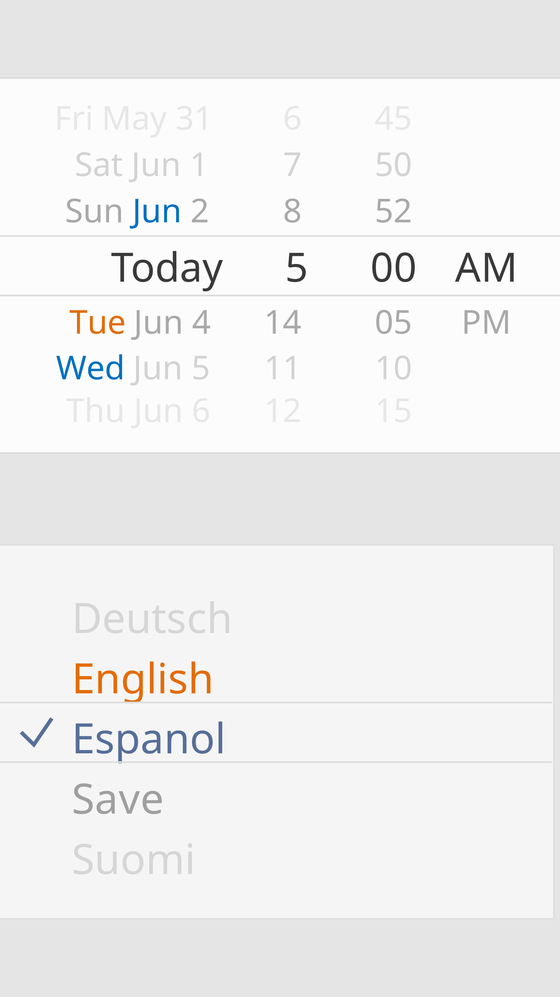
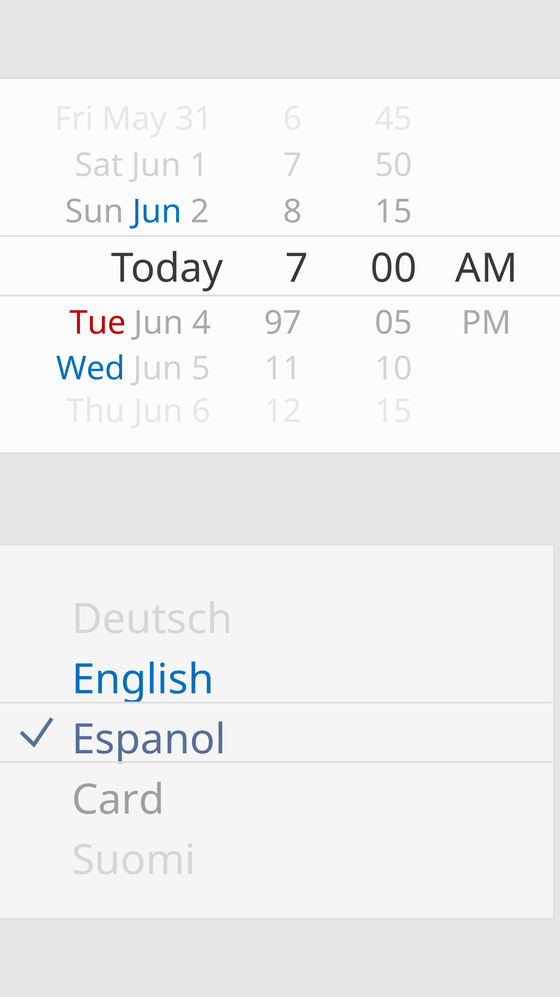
8 52: 52 -> 15 (394, 212)
Today 5: 5 -> 7 (297, 268)
Tue colour: orange -> red (98, 323)
14: 14 -> 97 (283, 323)
English colour: orange -> blue (143, 679)
Save: Save -> Card (118, 799)
